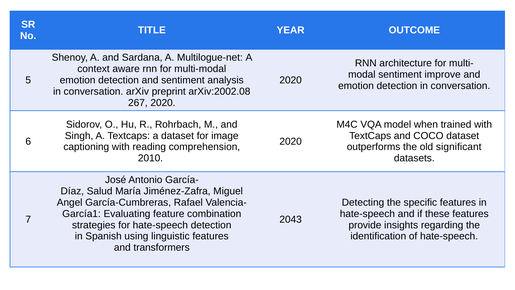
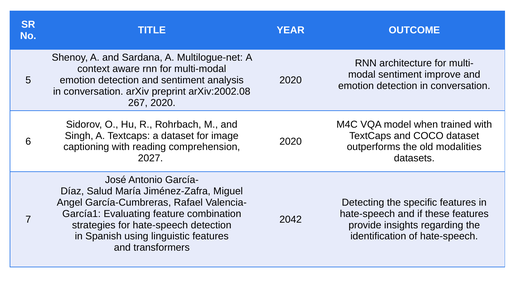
significant: significant -> modalities (459, 147)
2010: 2010 -> 2027 (150, 158)
2043: 2043 -> 2042 (291, 219)
